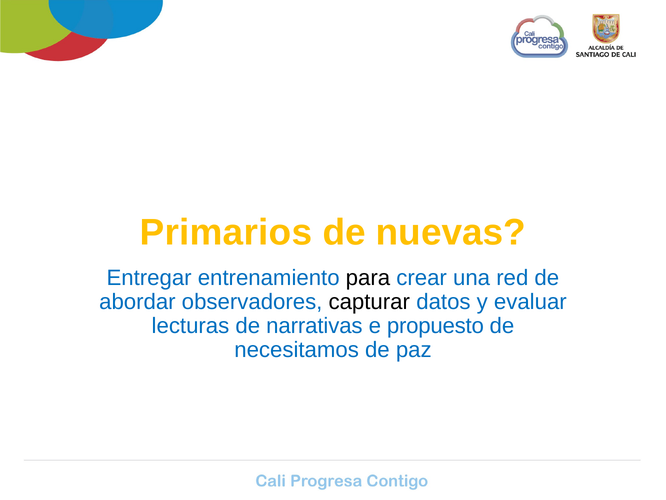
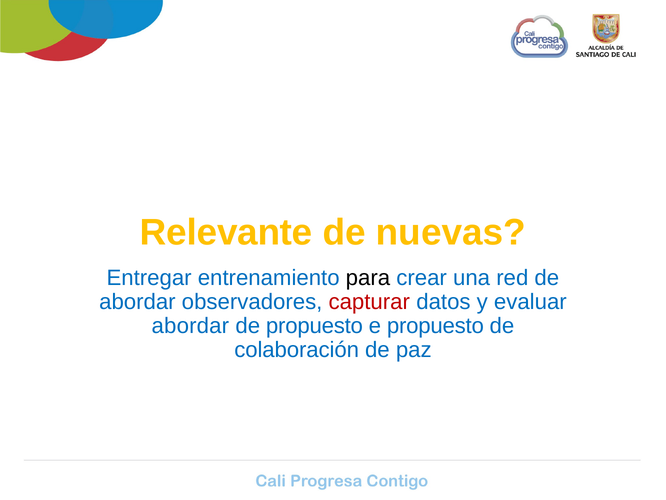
Primarios: Primarios -> Relevante (226, 232)
capturar colour: black -> red (369, 302)
lecturas: lecturas -> abordar (190, 325)
de narrativas: narrativas -> propuesto (314, 325)
necesitamos: necesitamos -> colaboración (297, 349)
